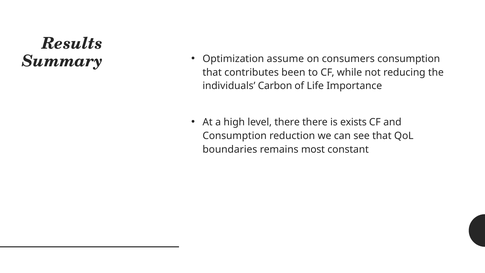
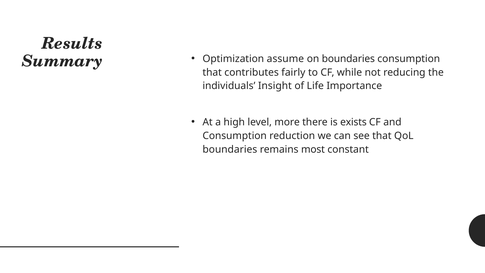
on consumers: consumers -> boundaries (348, 59)
been: been -> fairly (293, 72)
Carbon: Carbon -> Insight (275, 86)
level there: there -> more (287, 122)
